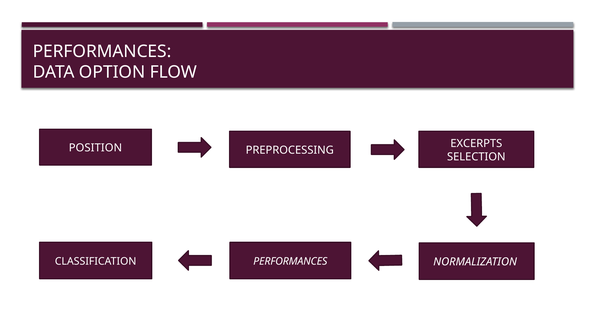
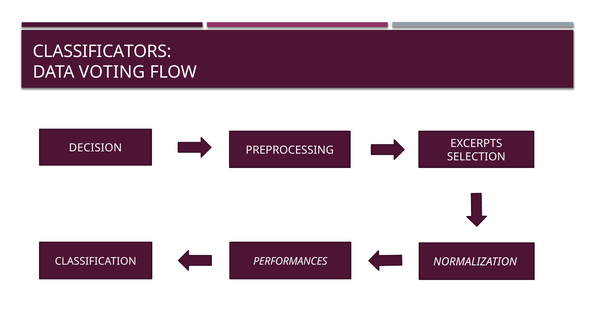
PERFORMANCES: PERFORMANCES -> CLASSIFICATORS (102, 51)
OPTION: OPTION -> VOTING (112, 72)
POSITION: POSITION -> DECISION (95, 148)
